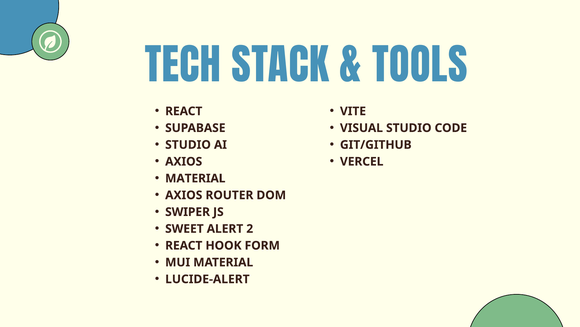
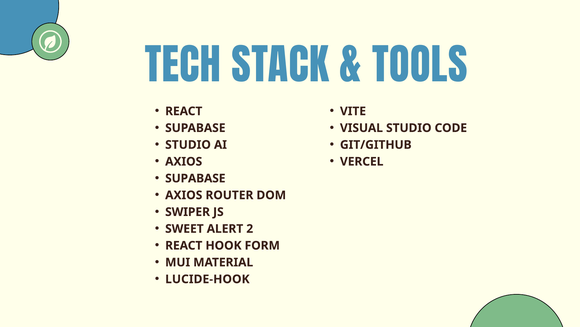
MATERIAL: MATERIAL -> SUPABASE (195, 178)
LUCIDE-ALERT: LUCIDE-ALERT -> LUCIDE-HOOK (207, 279)
